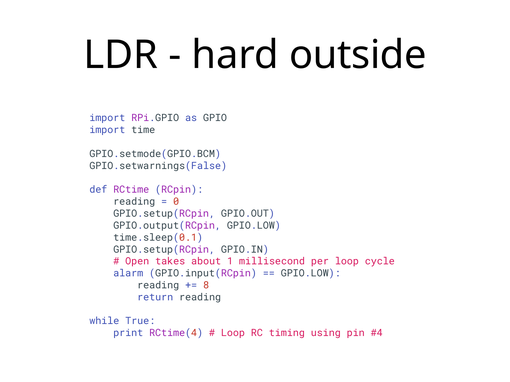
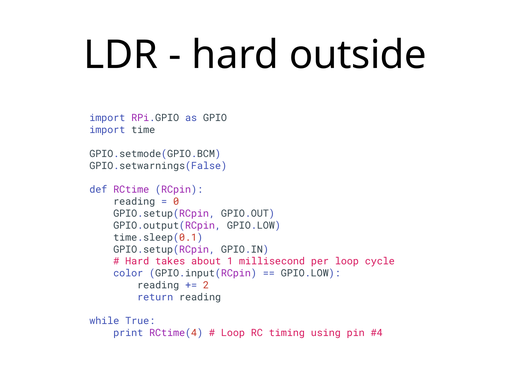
Open: Open -> Hard (137, 262)
alarm: alarm -> color (128, 274)
8: 8 -> 2 (206, 286)
